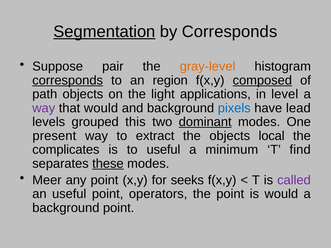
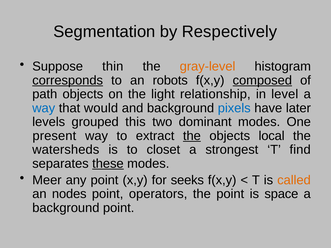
Segmentation underline: present -> none (104, 32)
by Corresponds: Corresponds -> Respectively (229, 32)
pair: pair -> thin (113, 66)
region: region -> robots (170, 80)
applications: applications -> relationship (215, 94)
way colour: purple -> blue (44, 108)
lead: lead -> later (298, 108)
dominant underline: present -> none (205, 122)
the underline: none -> present (192, 136)
complicates: complicates -> watersheds (66, 150)
to useful: useful -> closet (163, 150)
minimum: minimum -> strongest (232, 150)
called colour: purple -> orange (294, 180)
an useful: useful -> nodes (69, 194)
is would: would -> space (281, 194)
